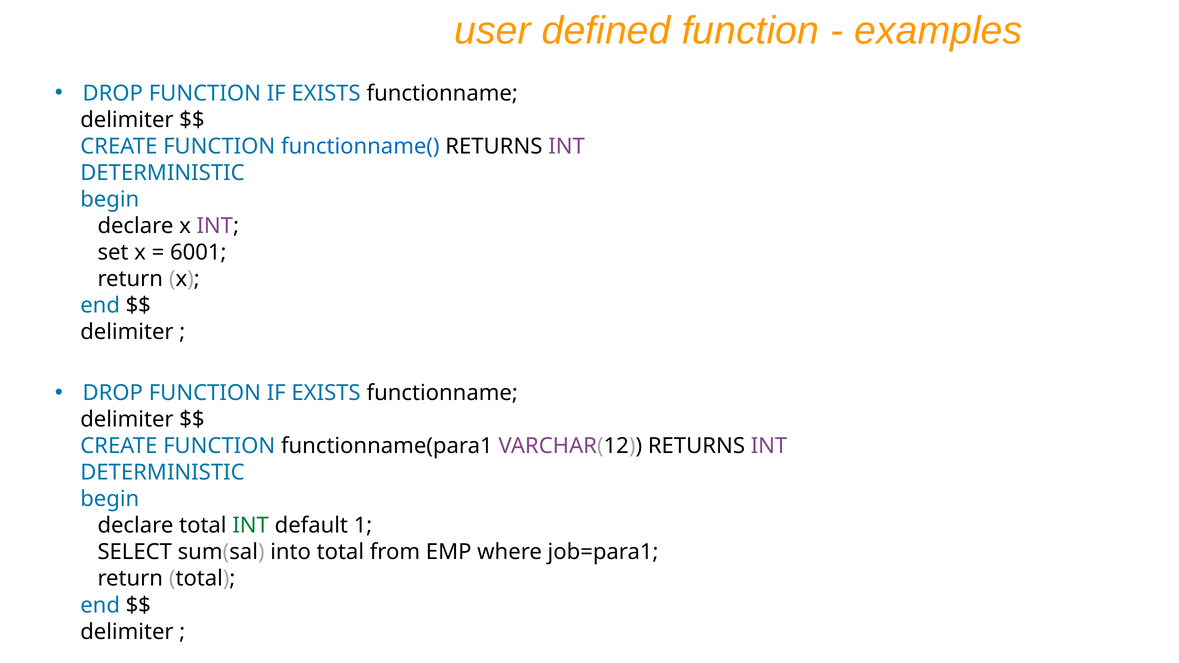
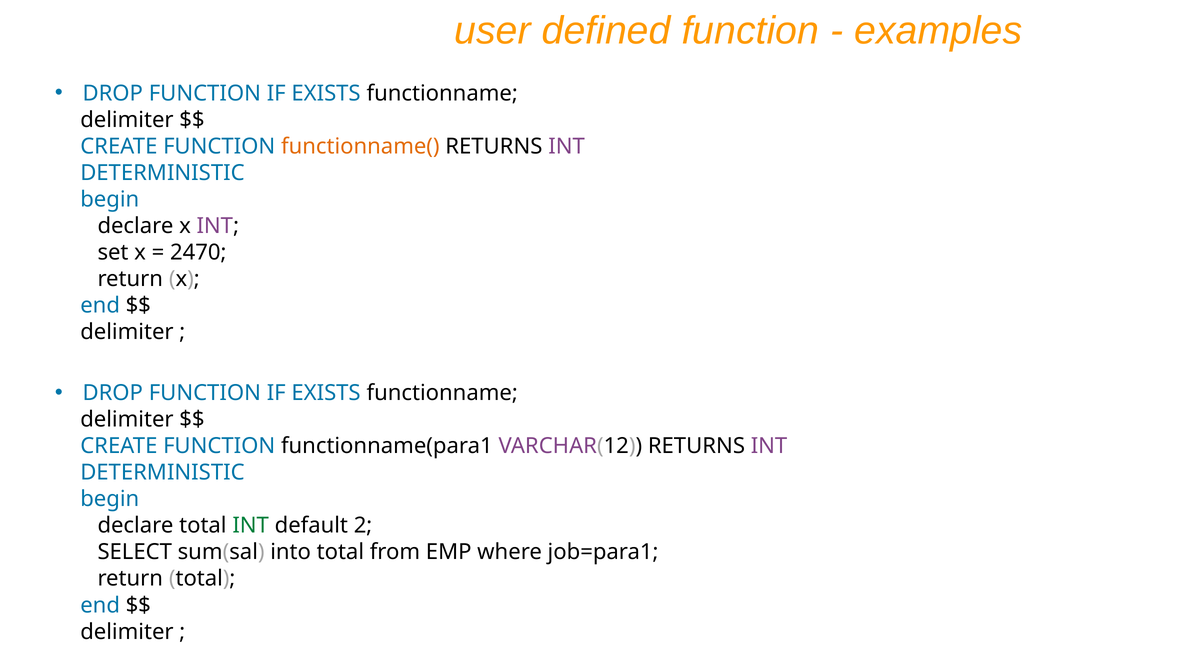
functionname( colour: blue -> orange (360, 146)
6001: 6001 -> 2470 (198, 253)
1: 1 -> 2 (363, 526)
